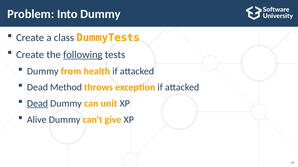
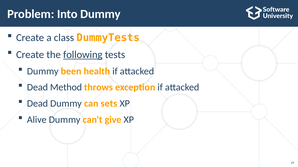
from: from -> been (71, 71)
Dead underline: present -> none (37, 104)
unit: unit -> sets (109, 104)
